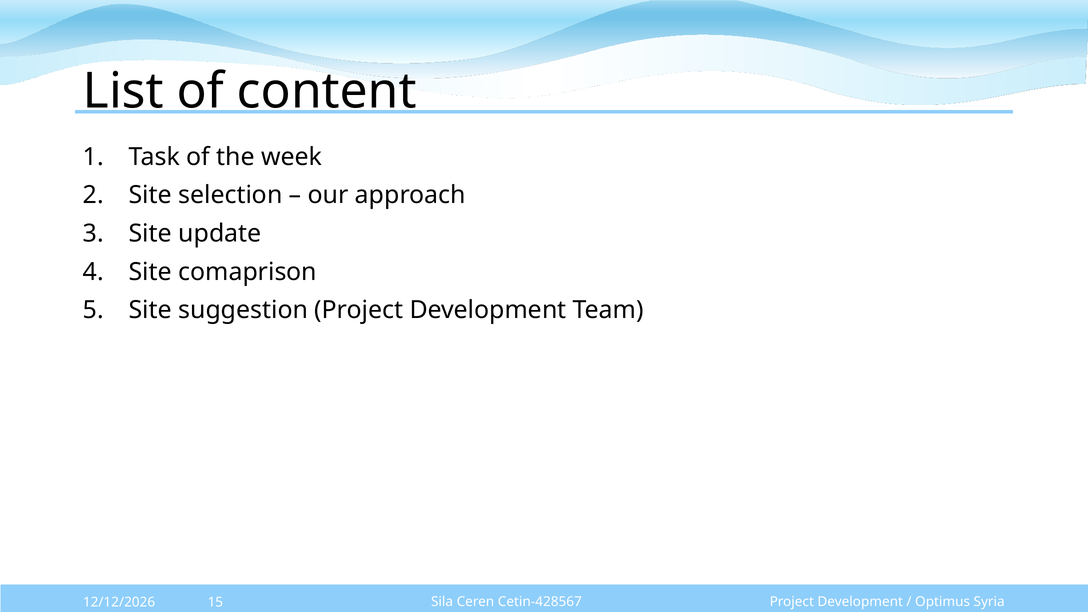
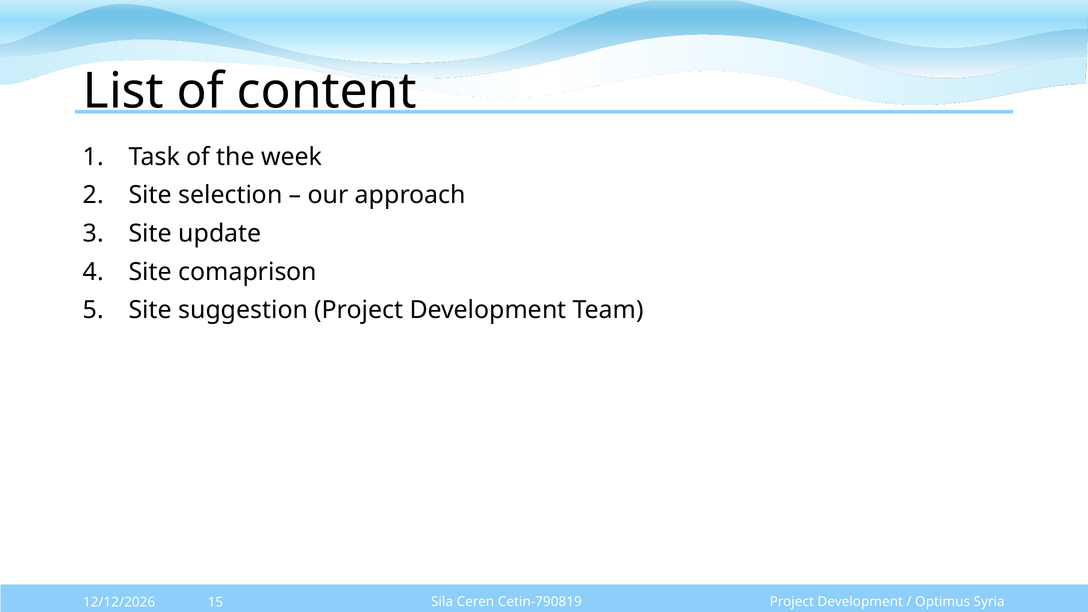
Cetin-428567: Cetin-428567 -> Cetin-790819 (540, 602)
